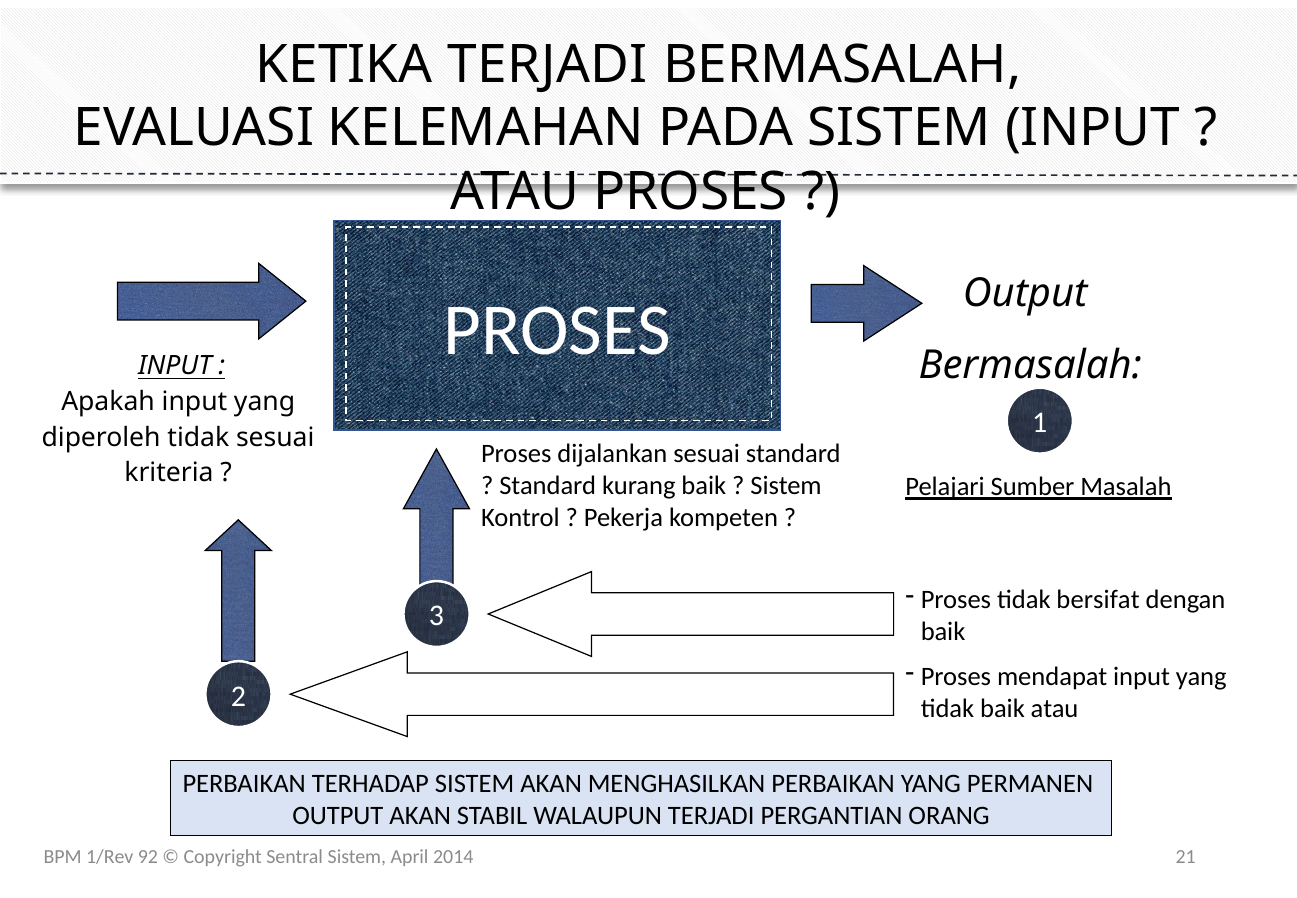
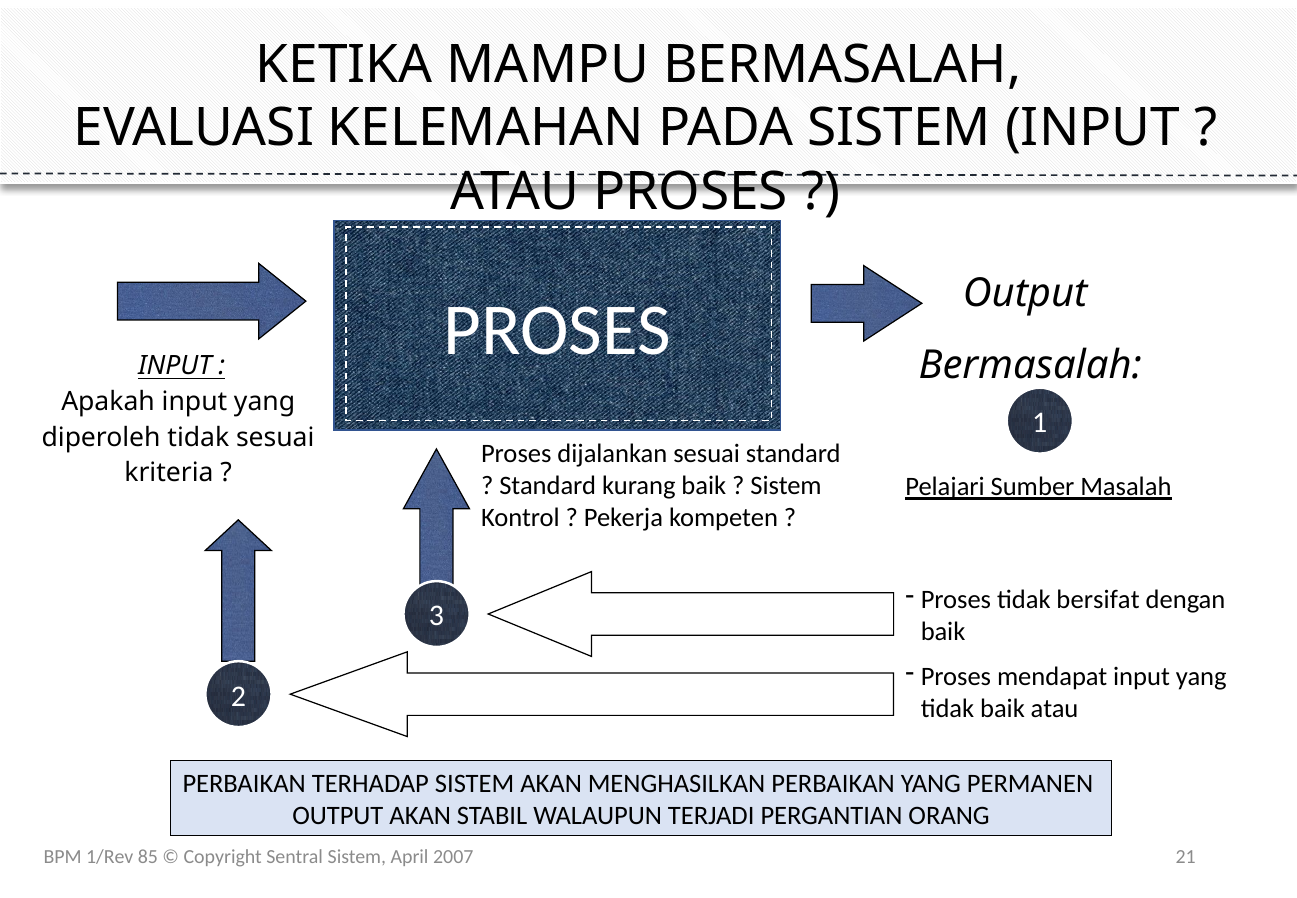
KETIKA TERJADI: TERJADI -> MAMPU (548, 65)
92: 92 -> 85 (148, 857)
2014: 2014 -> 2007 (453, 857)
